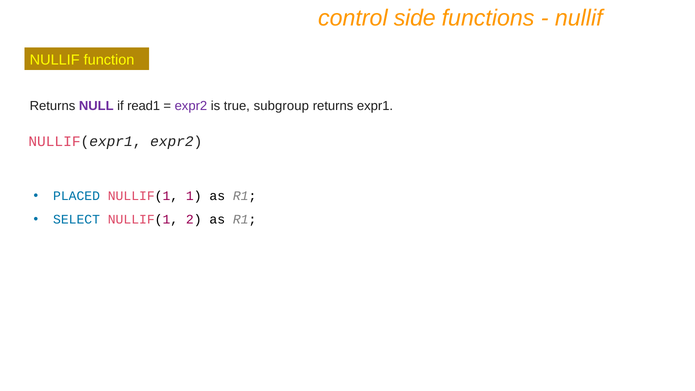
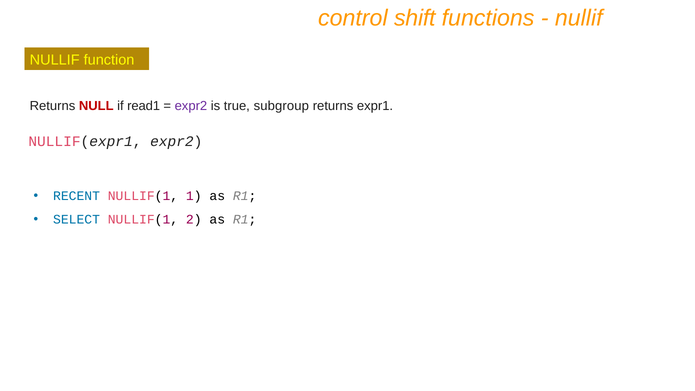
side: side -> shift (415, 18)
NULL colour: purple -> red (96, 106)
PLACED: PLACED -> RECENT (77, 196)
